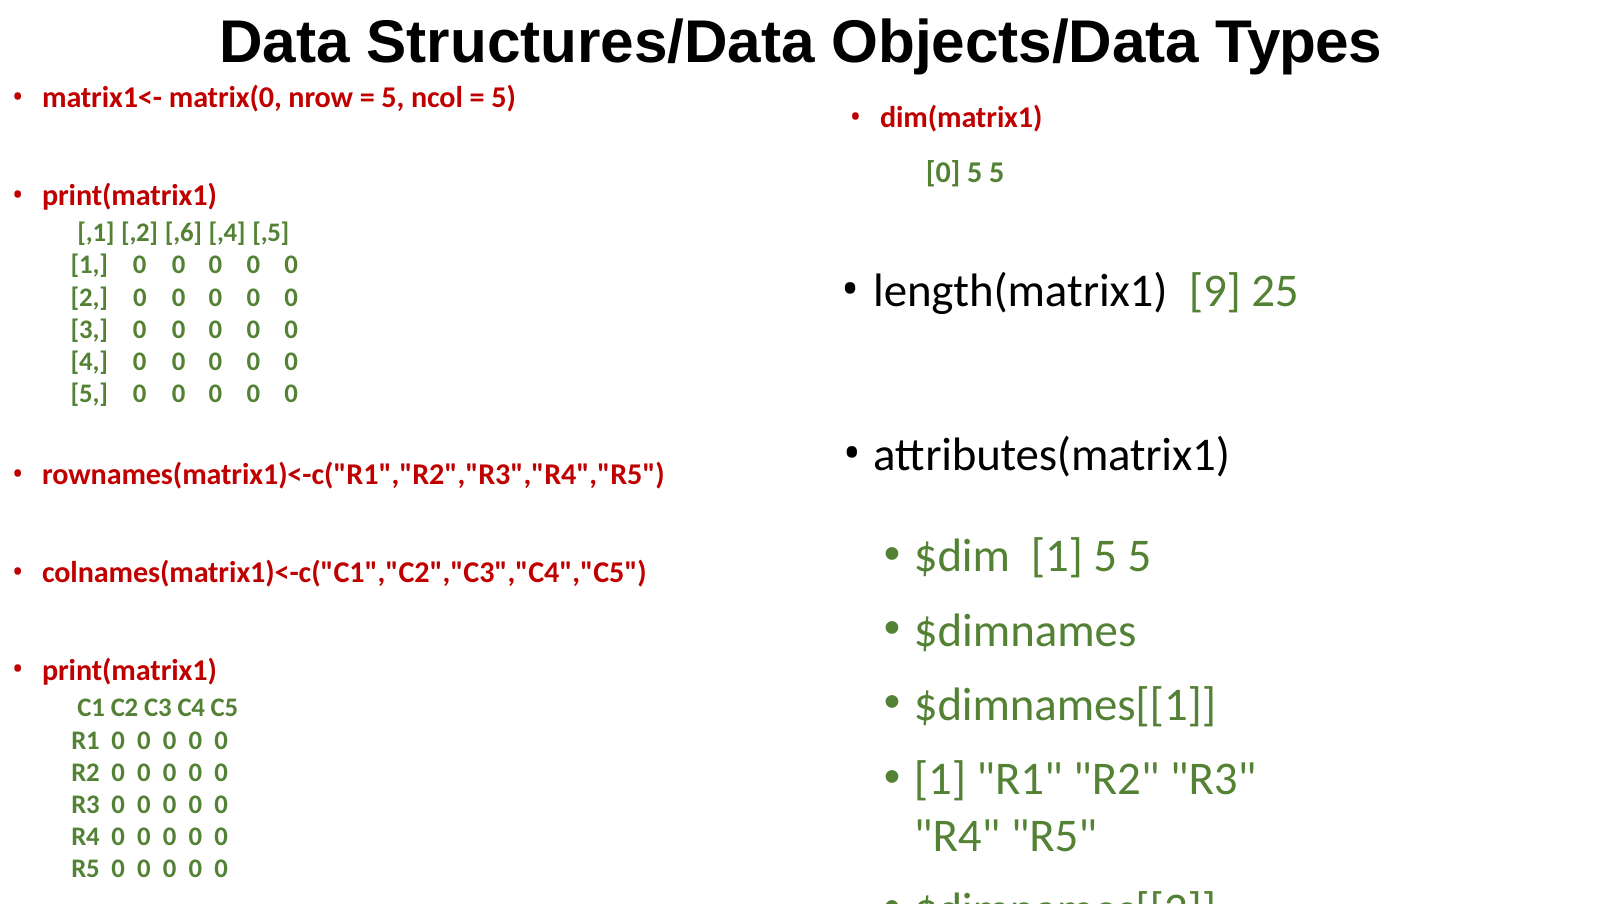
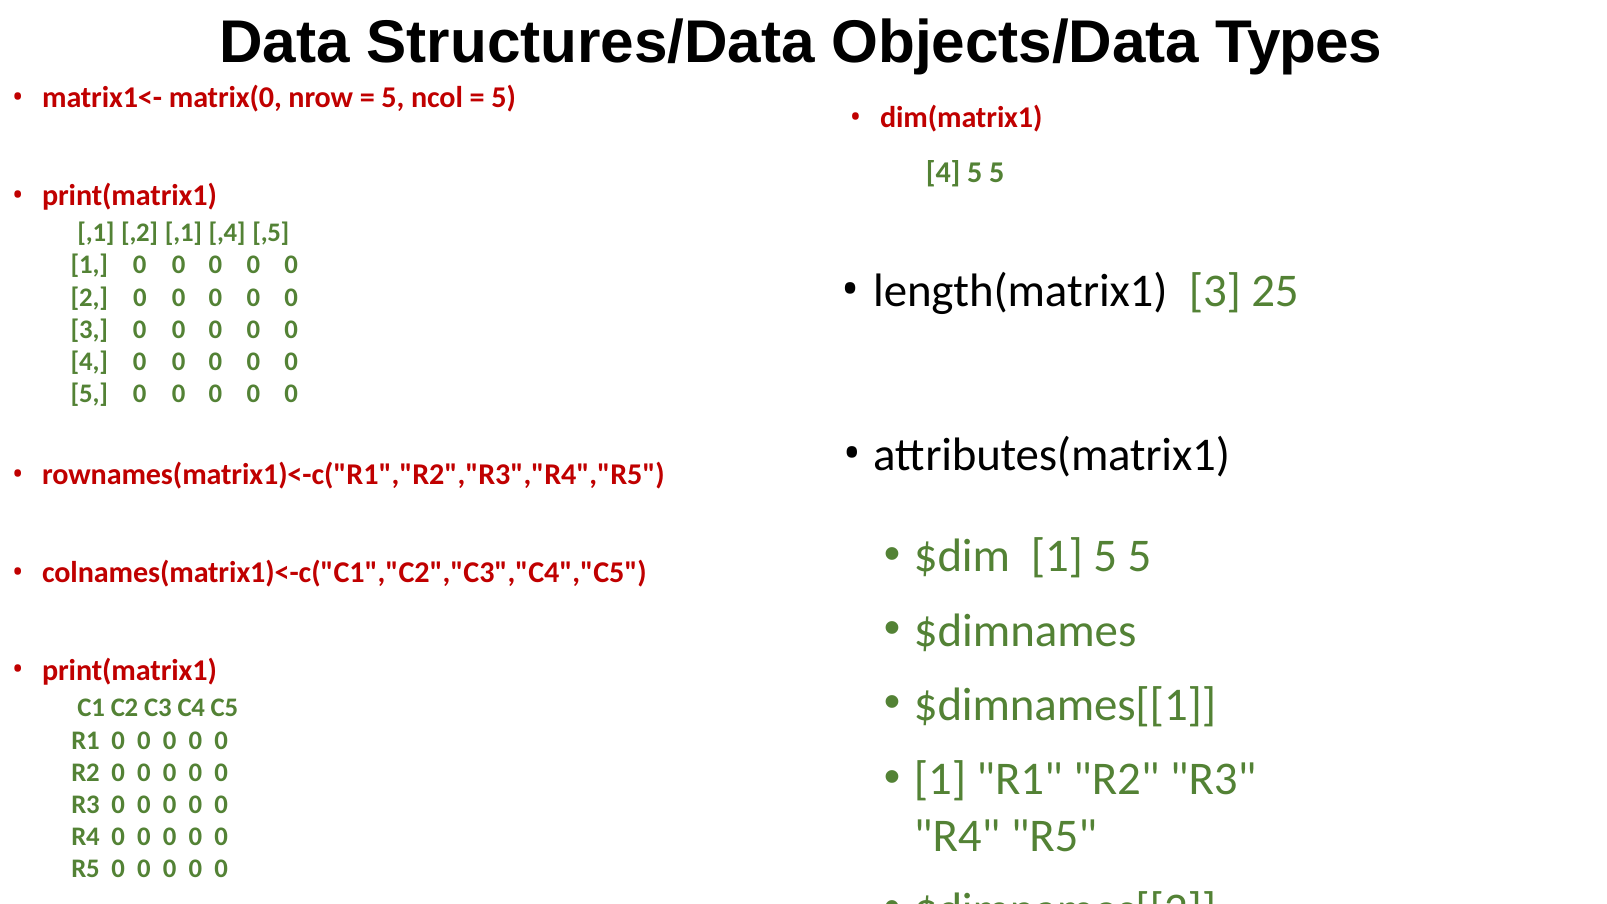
0: 0 -> 4 (943, 172)
,2 ,6: ,6 -> ,1 (183, 233)
length(matrix1 9: 9 -> 3 (1215, 291)
